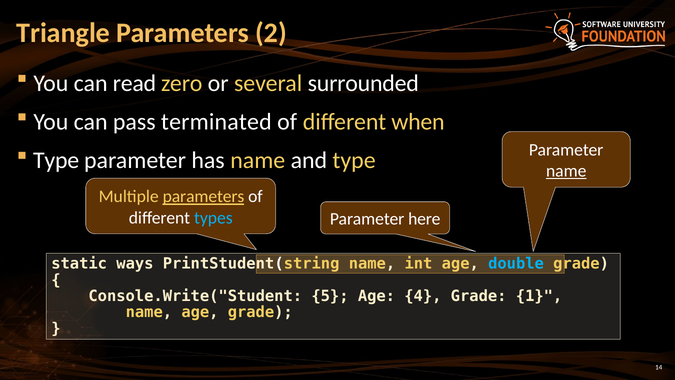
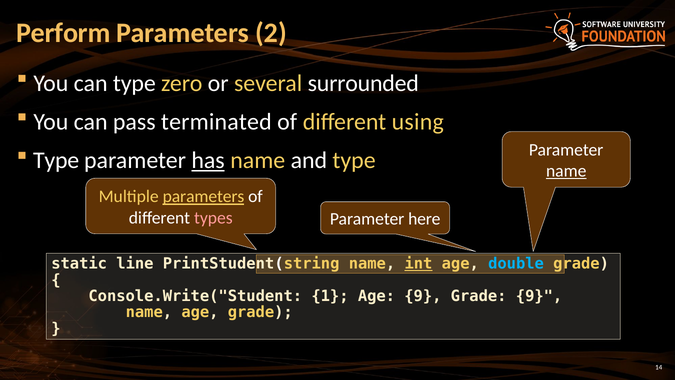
Triangle: Triangle -> Perform (63, 33)
can read: read -> type (134, 83)
when: when -> using (418, 122)
has underline: none -> present (208, 160)
types colour: light blue -> pink (213, 218)
ways: ways -> line (135, 264)
int underline: none -> present (418, 264)
5: 5 -> 1 (330, 296)
Age 4: 4 -> 9 (423, 296)
Grade 1: 1 -> 9 (539, 296)
